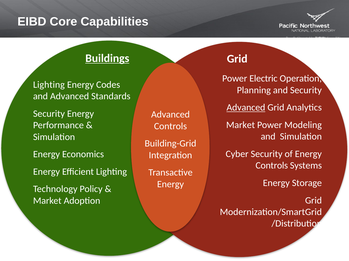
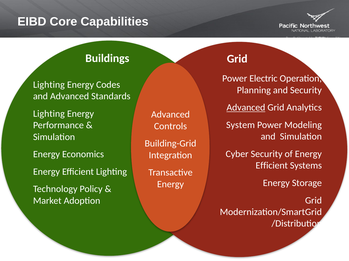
Buildings underline: present -> none (107, 58)
Security: Security -> Lighting (49, 114)
Market: Market -> System (241, 125)
Controls: Controls -> Efficient (272, 166)
